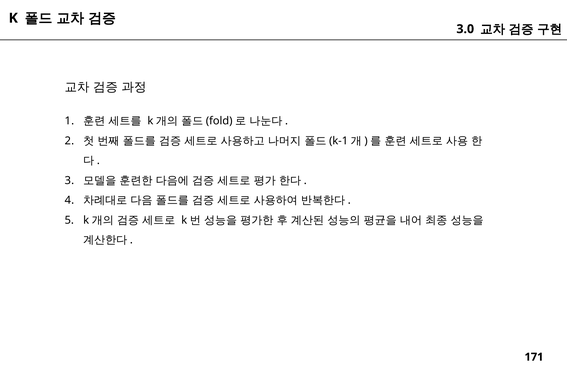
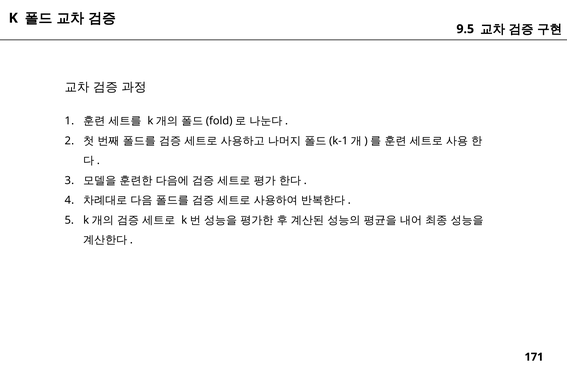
3.0: 3.0 -> 9.5 (465, 29)
